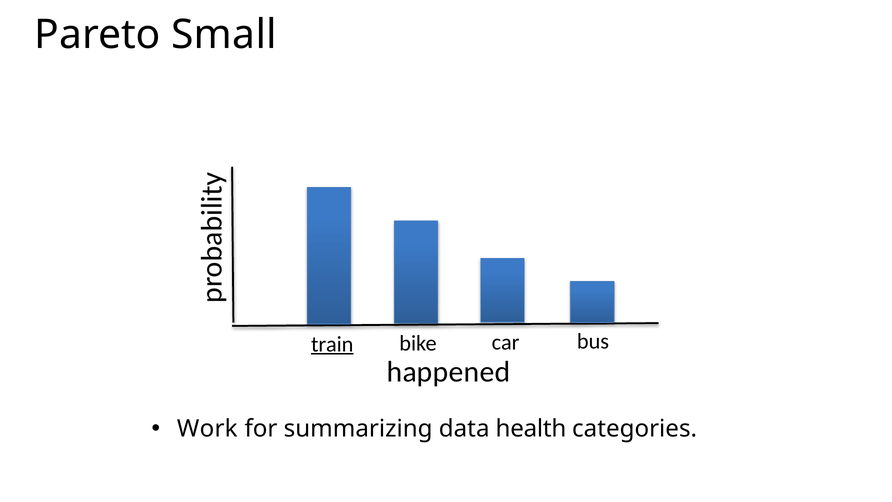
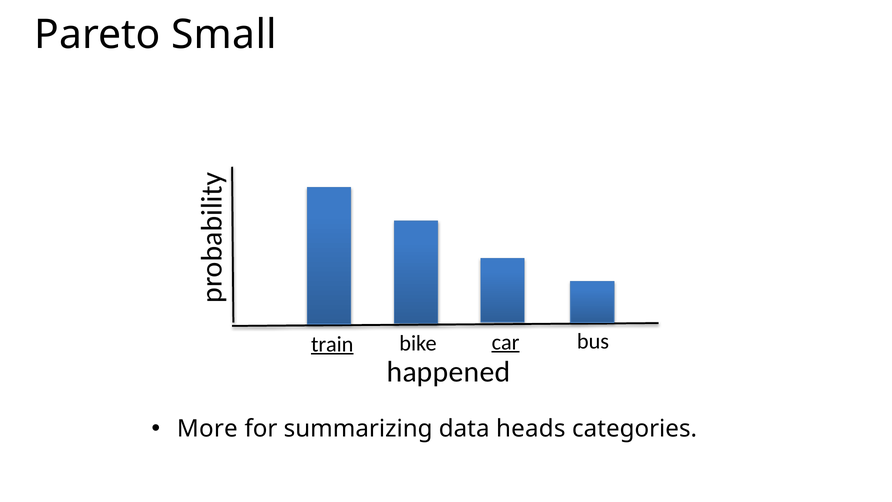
car underline: none -> present (506, 342)
Work: Work -> More (207, 429)
health: health -> heads (531, 429)
